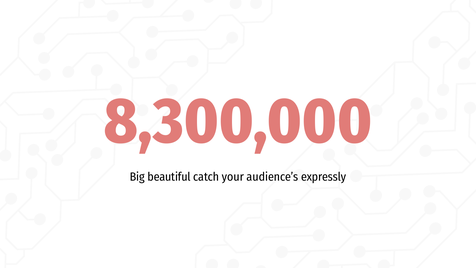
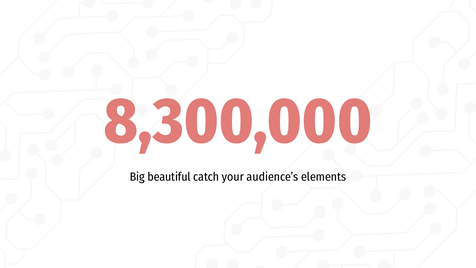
expressly: expressly -> elements (324, 177)
